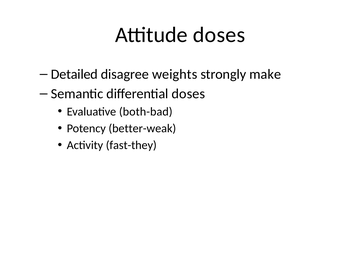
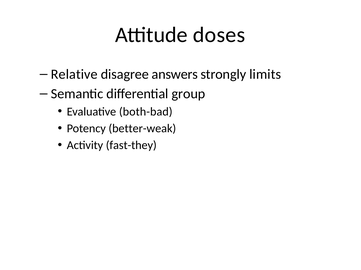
Detailed: Detailed -> Relative (74, 74)
weights: weights -> answers (175, 74)
make: make -> limits (265, 74)
differential doses: doses -> group (188, 94)
